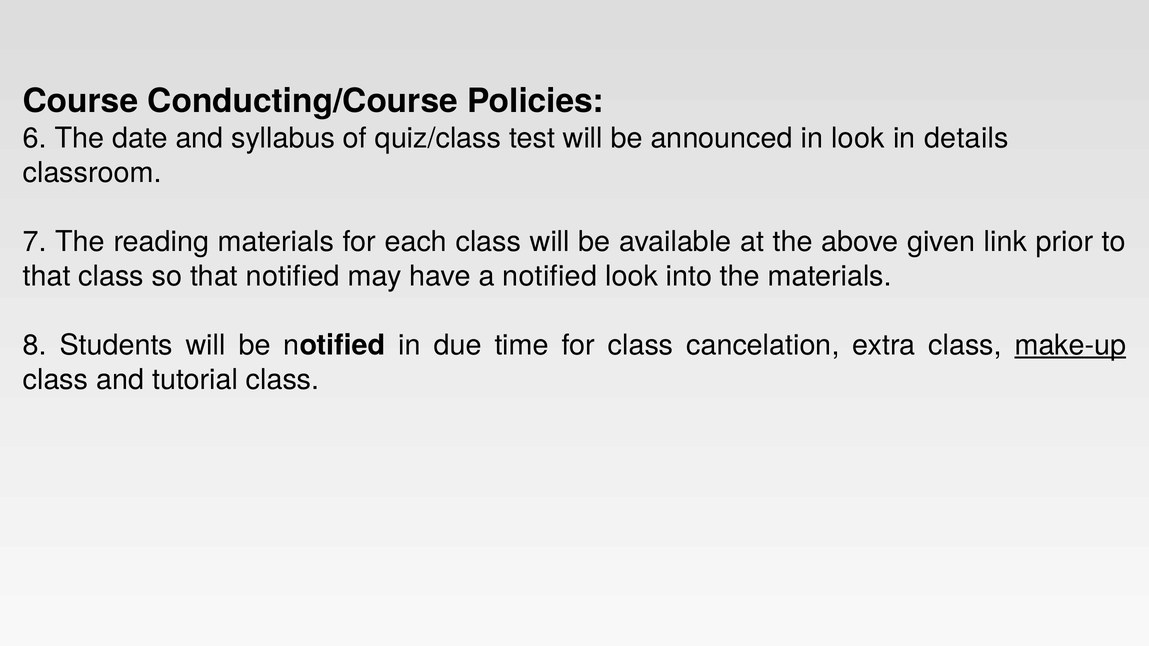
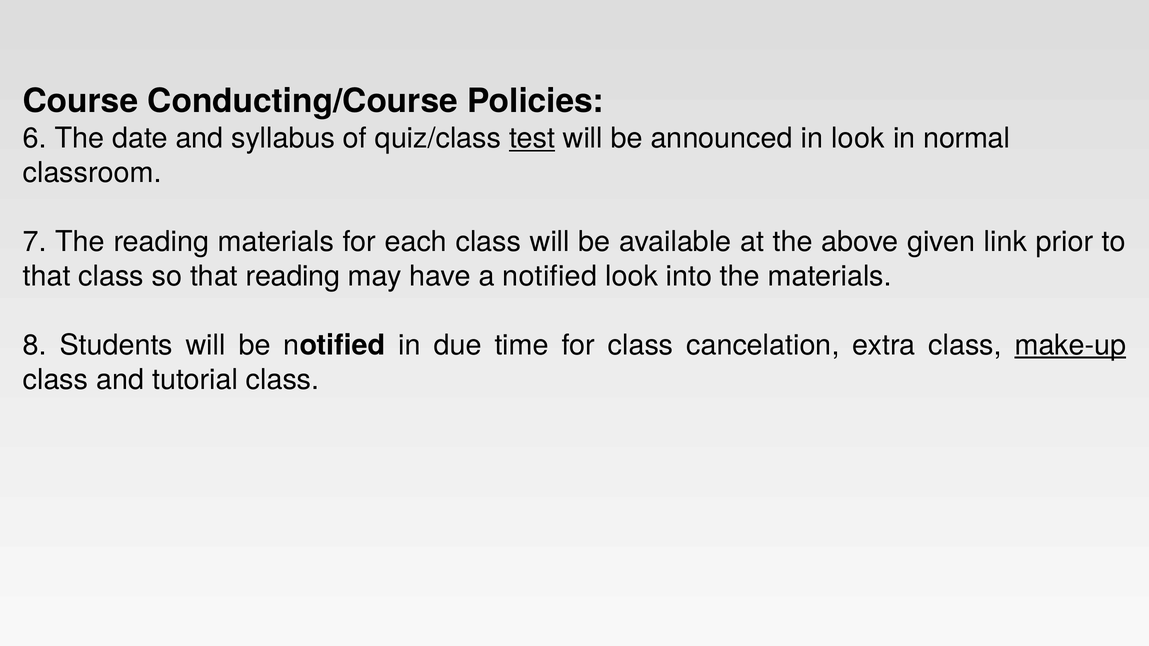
test underline: none -> present (532, 138)
details: details -> normal (967, 138)
that notified: notified -> reading (293, 276)
